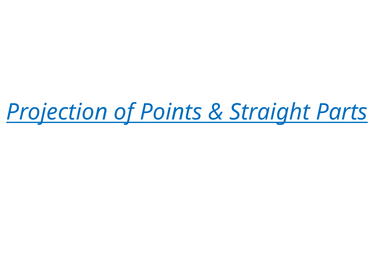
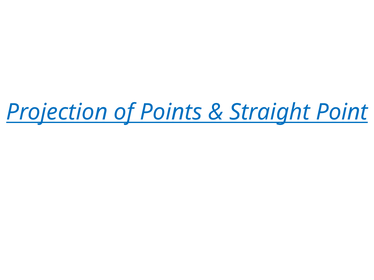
Parts: Parts -> Point (342, 112)
